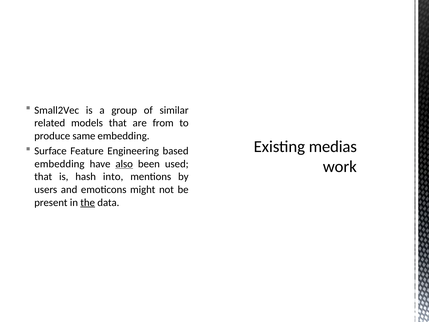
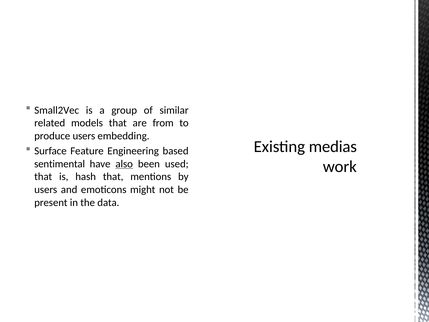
produce same: same -> users (84, 136)
embedding: embedding -> sentimental (60, 164)
hash into: into -> that (113, 177)
the underline: present -> none (88, 202)
